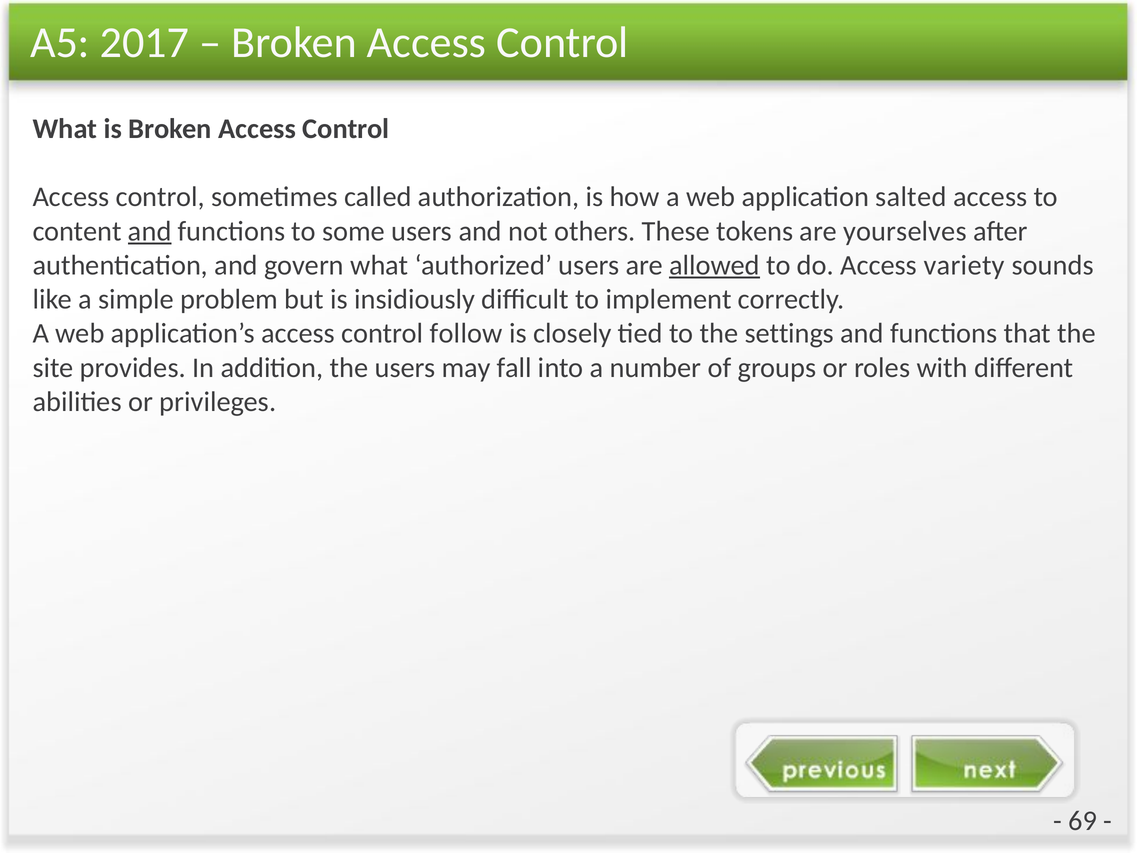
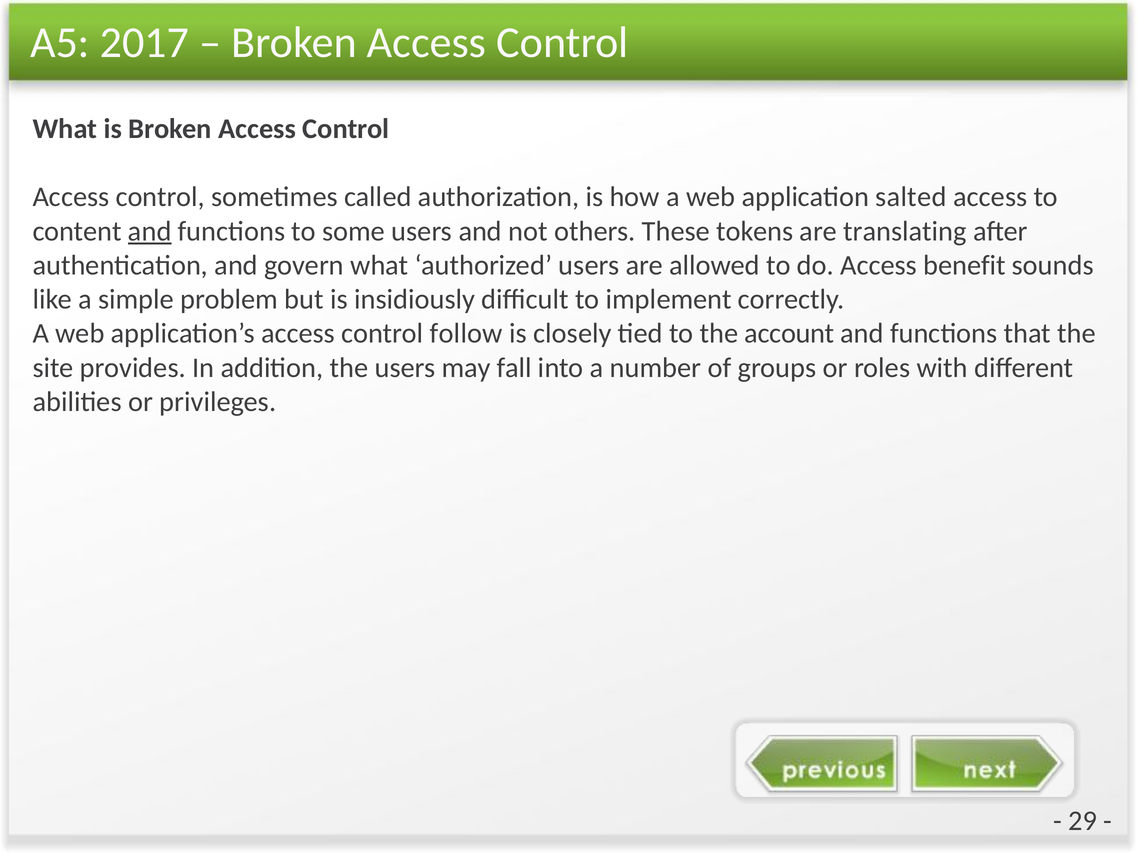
yourselves: yourselves -> translating (905, 231)
allowed underline: present -> none (715, 265)
variety: variety -> benefit (965, 265)
settings: settings -> account (789, 333)
69: 69 -> 29 (1083, 821)
